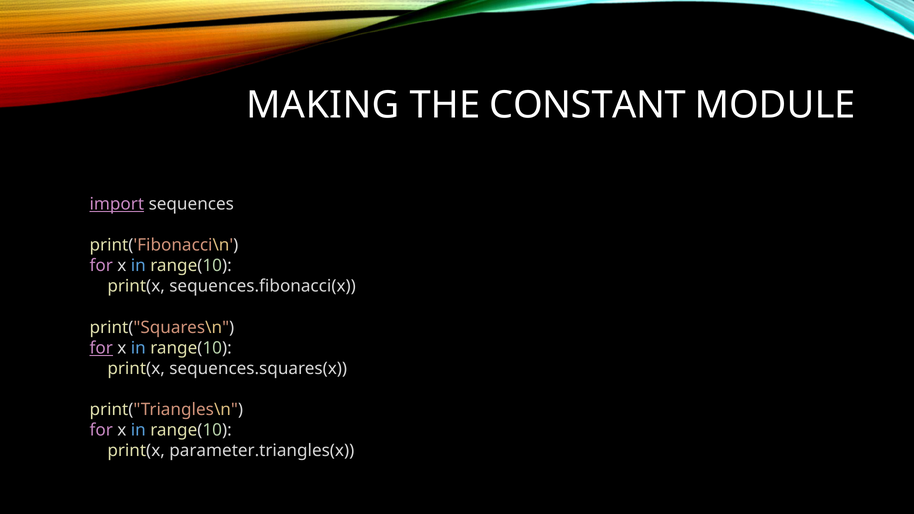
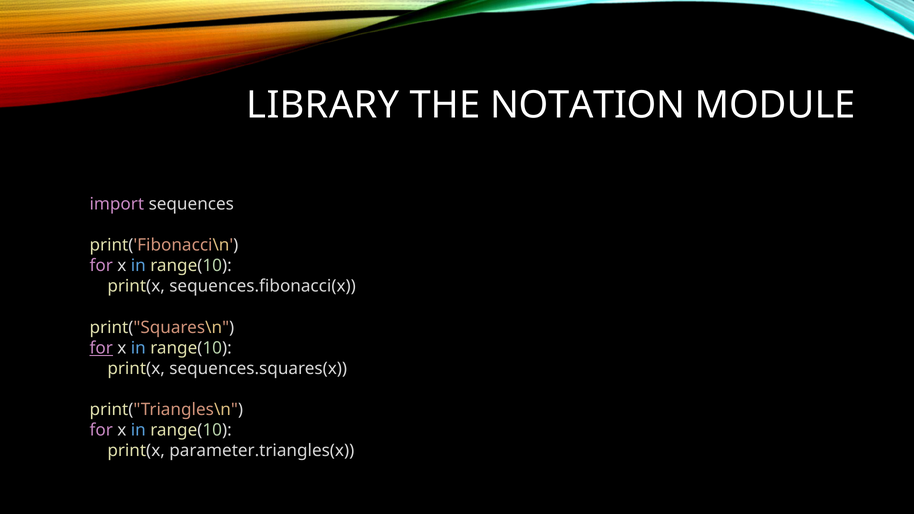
MAKING: MAKING -> LIBRARY (323, 105)
CONSTANT: CONSTANT -> NOTATION (588, 105)
import underline: present -> none (117, 204)
